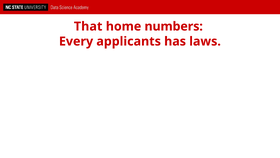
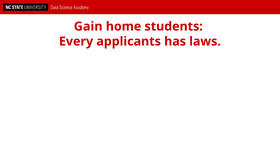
That: That -> Gain (88, 26)
numbers: numbers -> students (174, 26)
